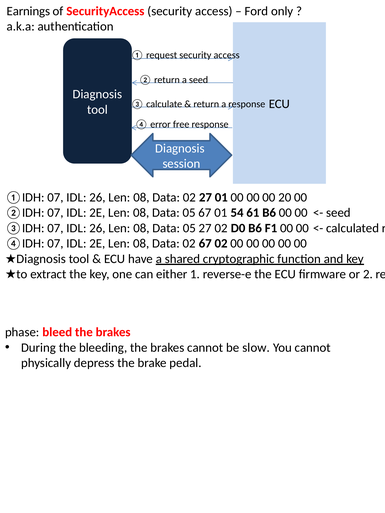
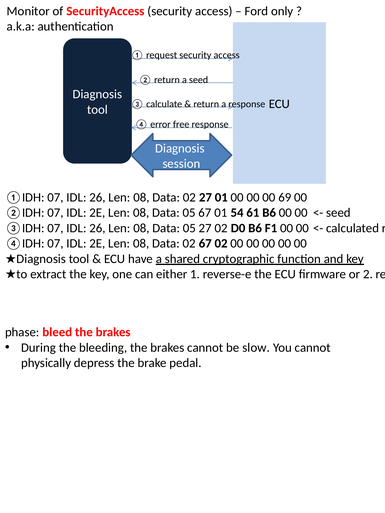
Earnings: Earnings -> Monitor (28, 11)
20: 20 -> 69 (285, 197)
